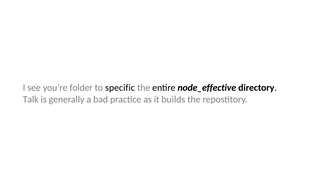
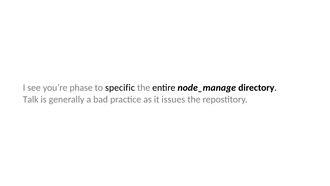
folder: folder -> phase (81, 88)
node_effective: node_effective -> node_manage (207, 88)
builds: builds -> issues (173, 99)
